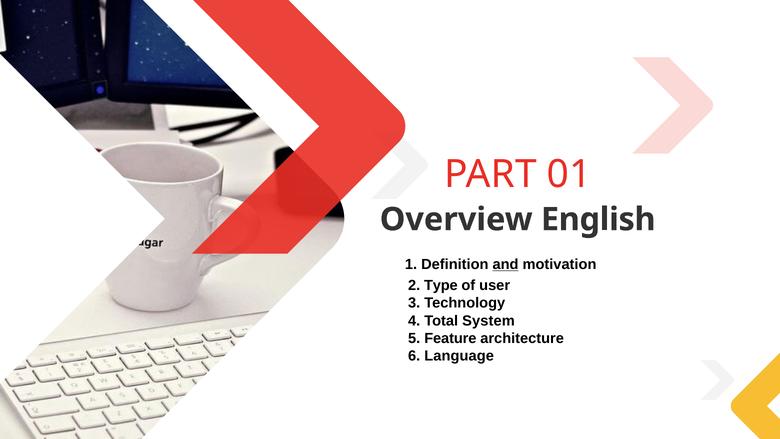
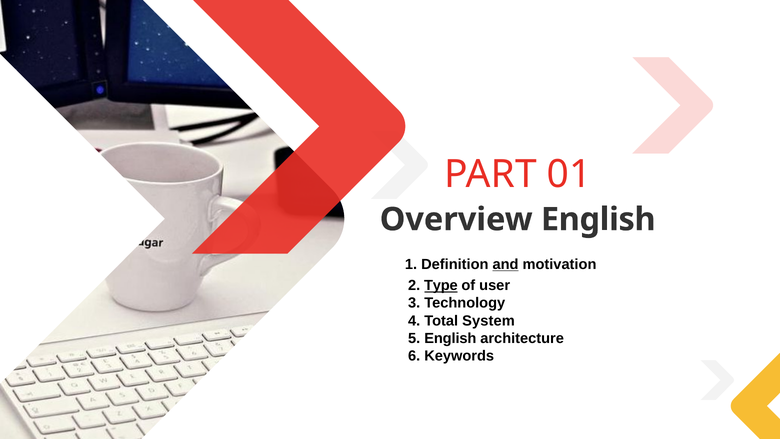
Type underline: none -> present (441, 285)
5 Feature: Feature -> English (450, 338)
Language: Language -> Keywords (459, 356)
